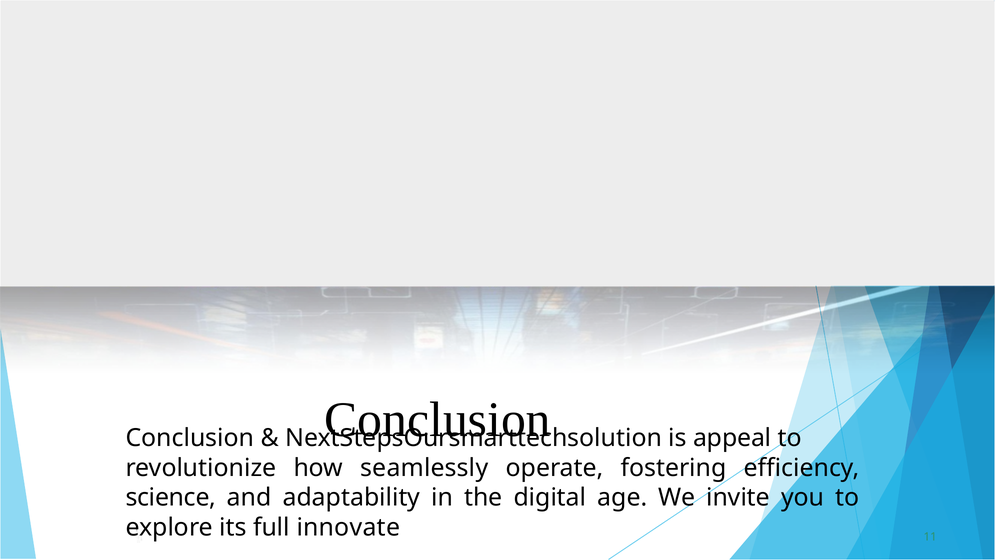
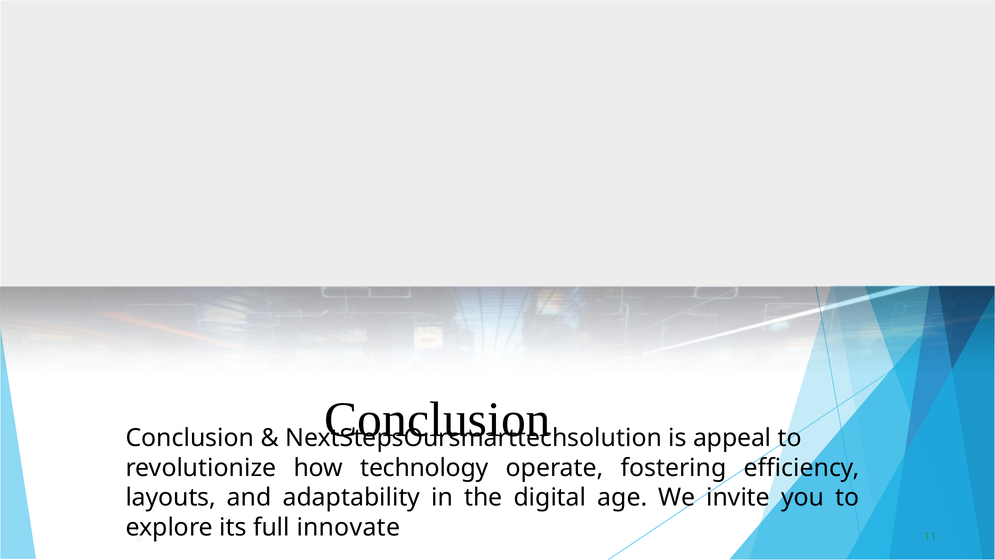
seamlessly: seamlessly -> technology (424, 468)
science: science -> layouts (171, 498)
